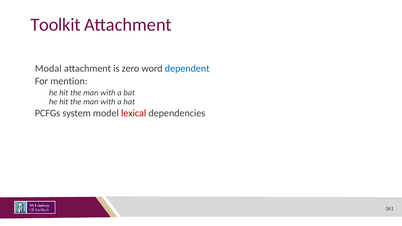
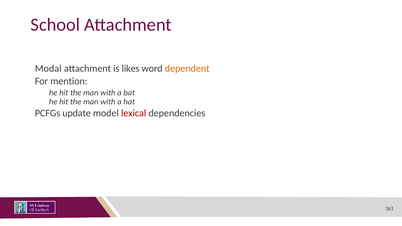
Toolkit: Toolkit -> School (55, 25)
zero: zero -> likes (131, 69)
dependent colour: blue -> orange (187, 69)
system: system -> update (77, 113)
